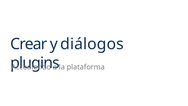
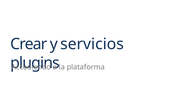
diálogos: diálogos -> servicios (92, 44)
